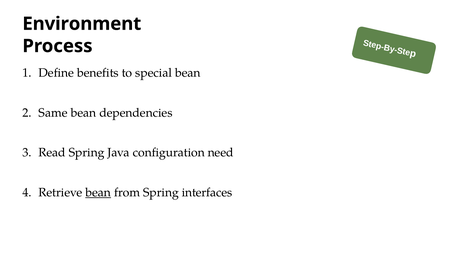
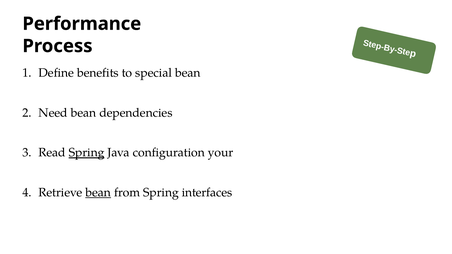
Environment: Environment -> Performance (82, 24)
Same: Same -> Need (53, 113)
Spring underline: none -> present (87, 153)
need: need -> your (221, 153)
